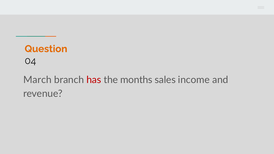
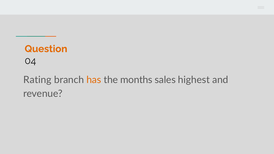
March: March -> Rating (37, 80)
has colour: red -> orange (94, 80)
income: income -> highest (194, 80)
